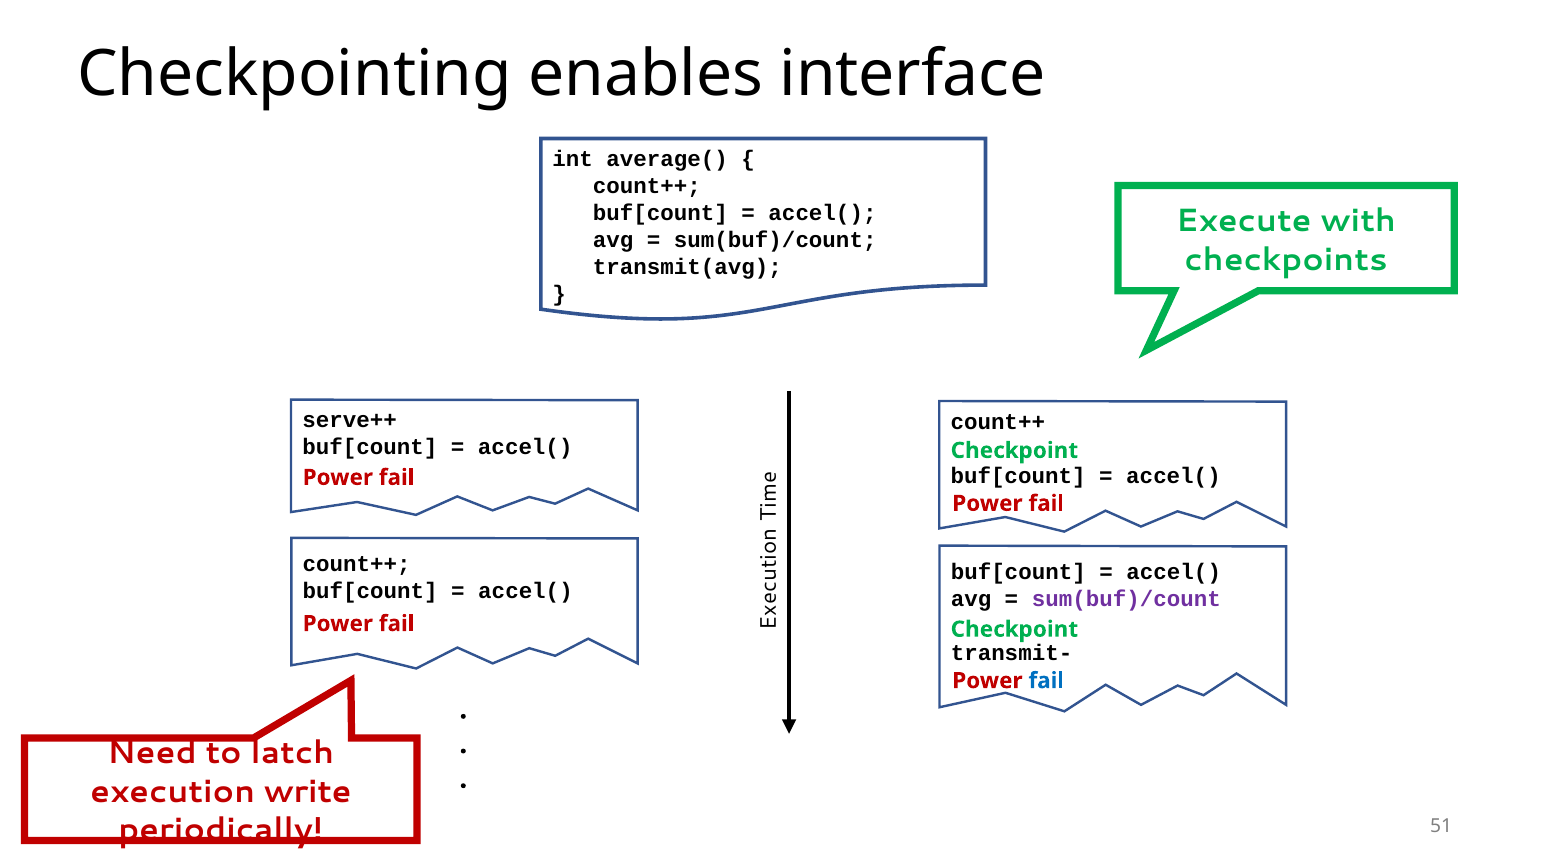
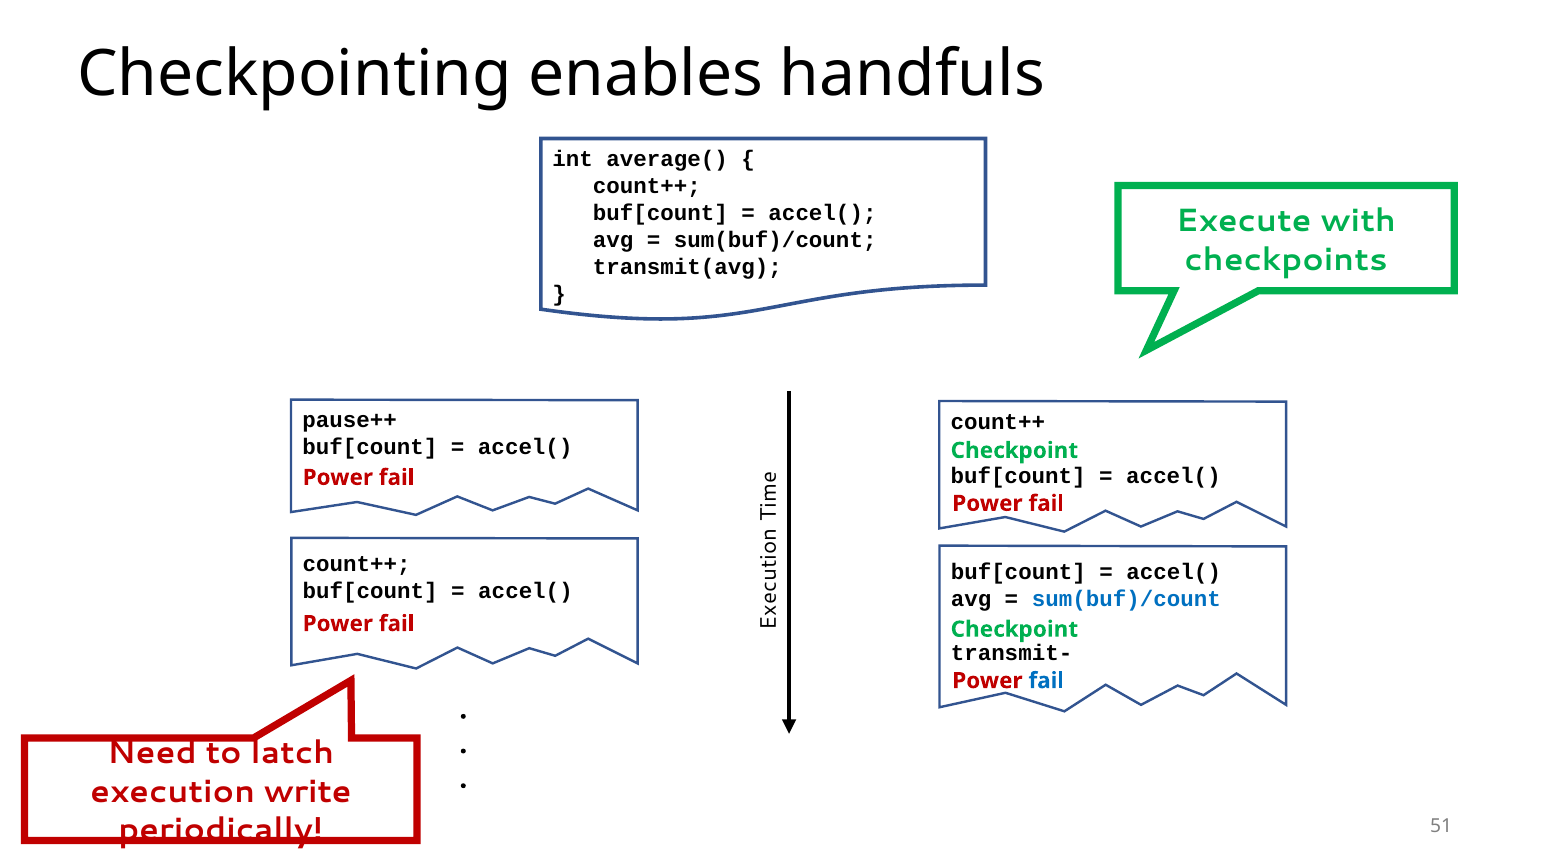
interface: interface -> handfuls (913, 75)
serve++: serve++ -> pause++ (350, 420)
sum(buf)/count colour: purple -> blue (1126, 599)
